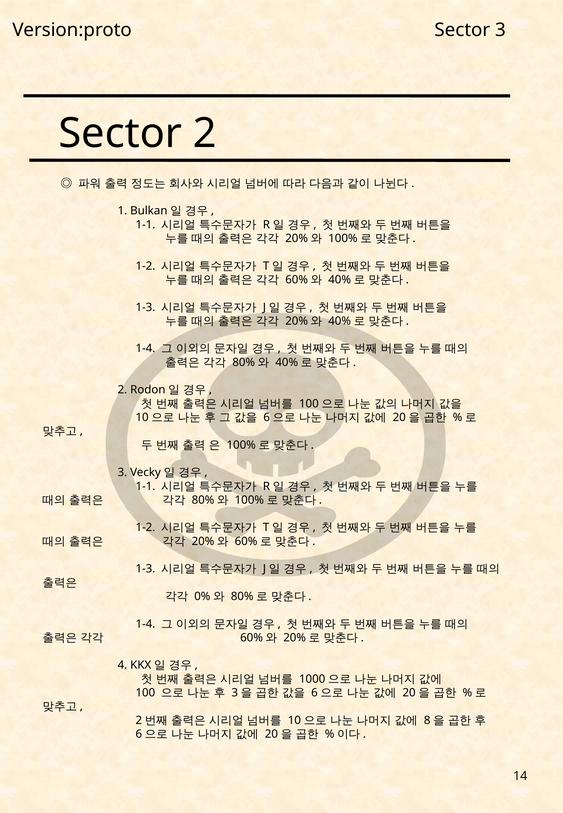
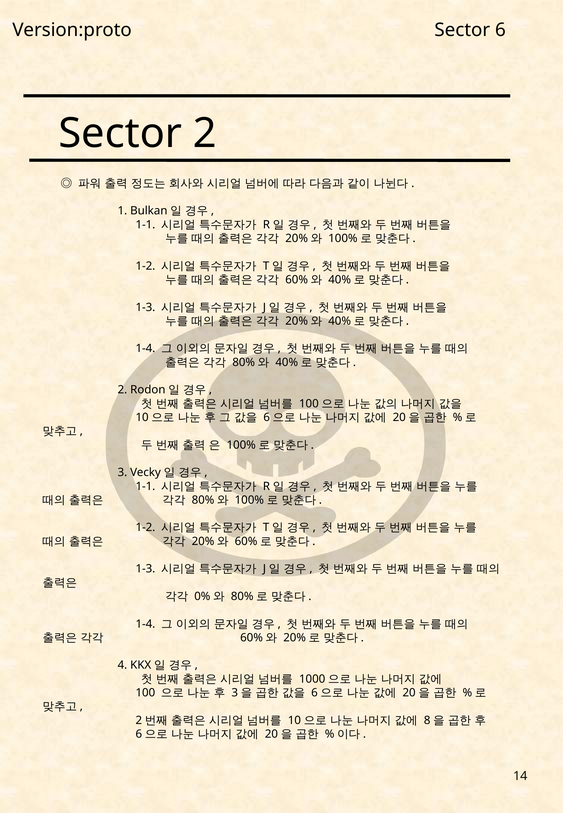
Sector 3: 3 -> 6 (500, 30)
